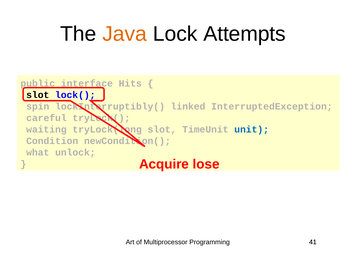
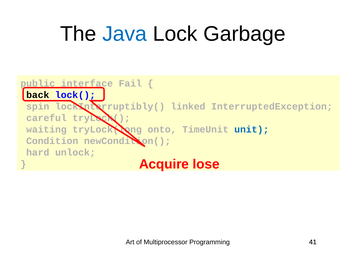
Java colour: orange -> blue (125, 34)
Attempts: Attempts -> Garbage (244, 34)
Hits: Hits -> Fail (130, 84)
slot: slot -> back (38, 95)
slot: slot -> onto (162, 130)
what: what -> hard (38, 153)
